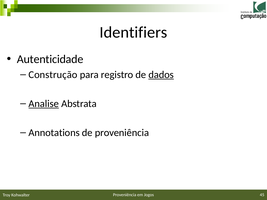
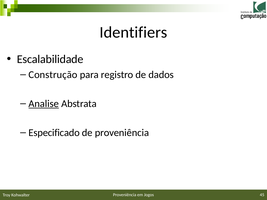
Autenticidade: Autenticidade -> Escalabilidade (50, 59)
dados underline: present -> none (161, 75)
Annotations: Annotations -> Especificado (54, 133)
